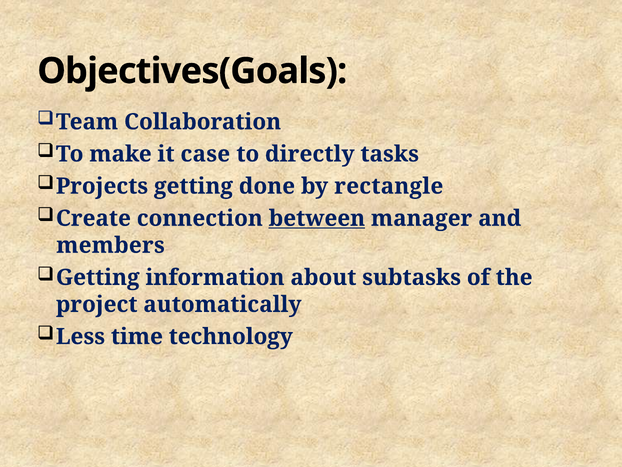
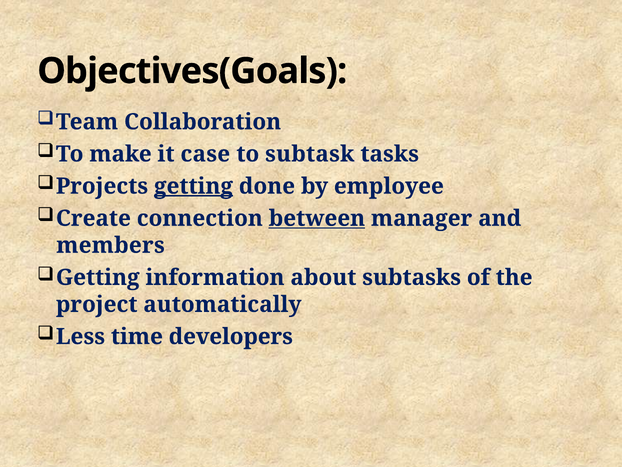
directly: directly -> subtask (310, 154)
getting underline: none -> present (193, 186)
rectangle: rectangle -> employee (389, 186)
technology: technology -> developers (231, 336)
